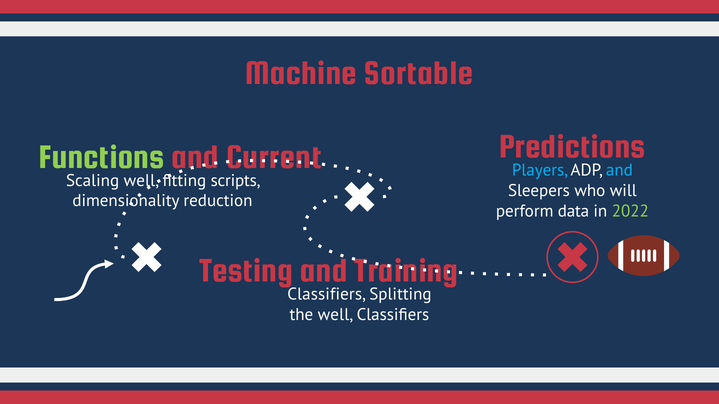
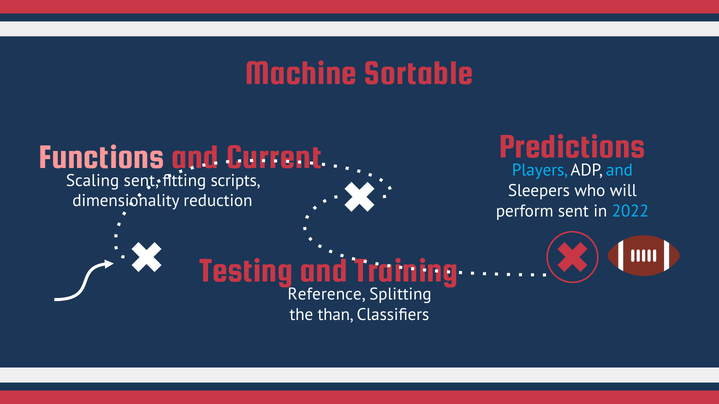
Functions colour: light green -> pink (102, 157)
well: well -> sent (141, 181)
data: data -> sent (573, 211)
2022 colour: light green -> light blue (630, 211)
Classifiers: Classifiers -> Reference (327, 295)
the well: well -> than (336, 315)
